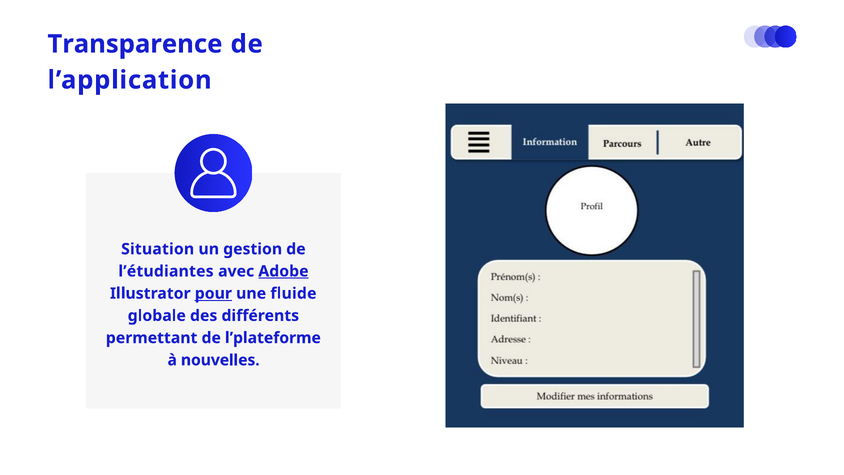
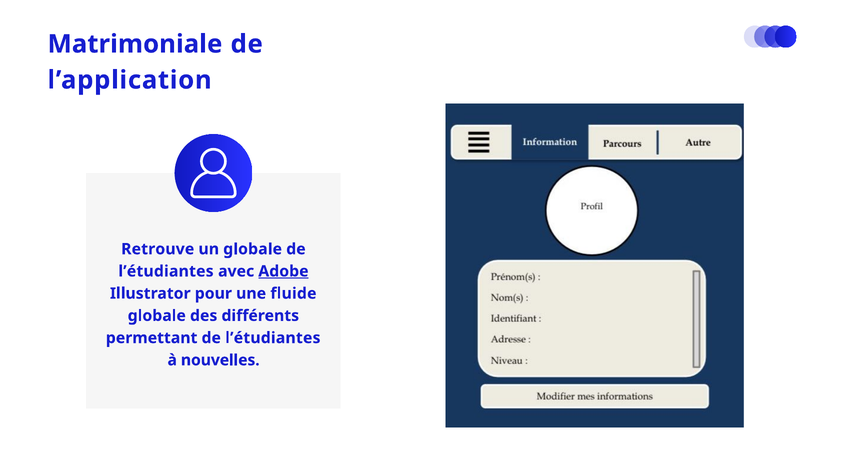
Transparence: Transparence -> Matrimoniale (135, 44)
Situation: Situation -> Retrouve (158, 249)
un gestion: gestion -> globale (253, 249)
pour underline: present -> none (213, 293)
l’plateforme: l’plateforme -> l’étudiantes (273, 338)
